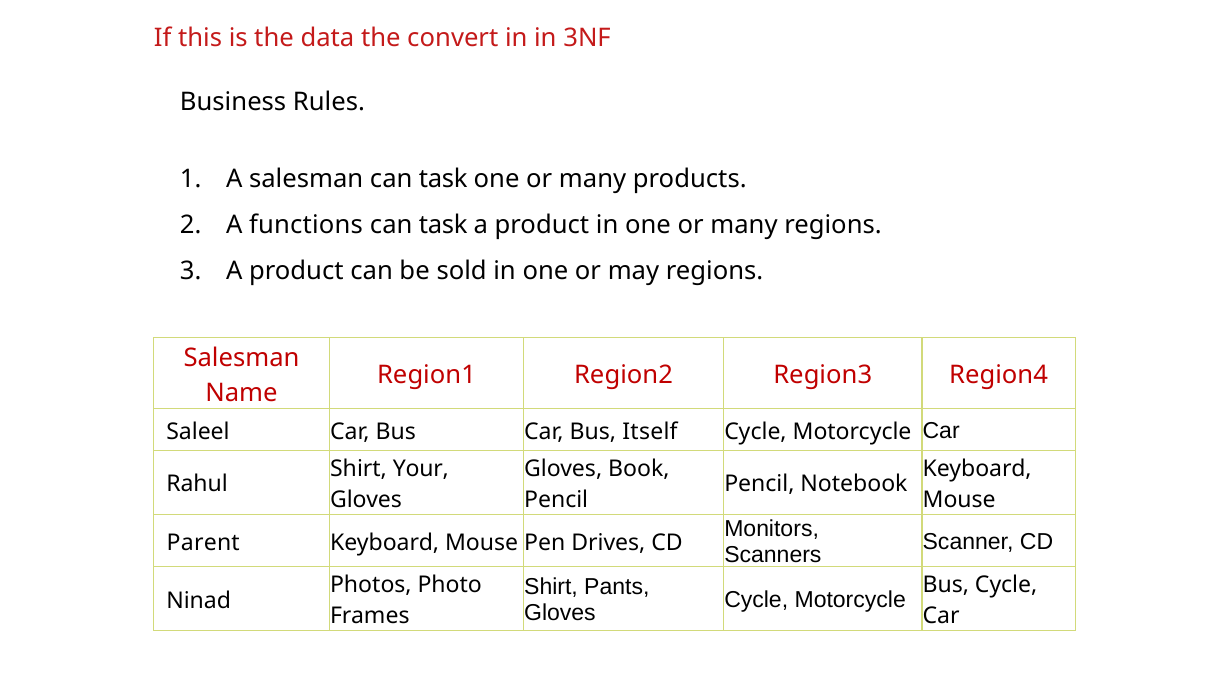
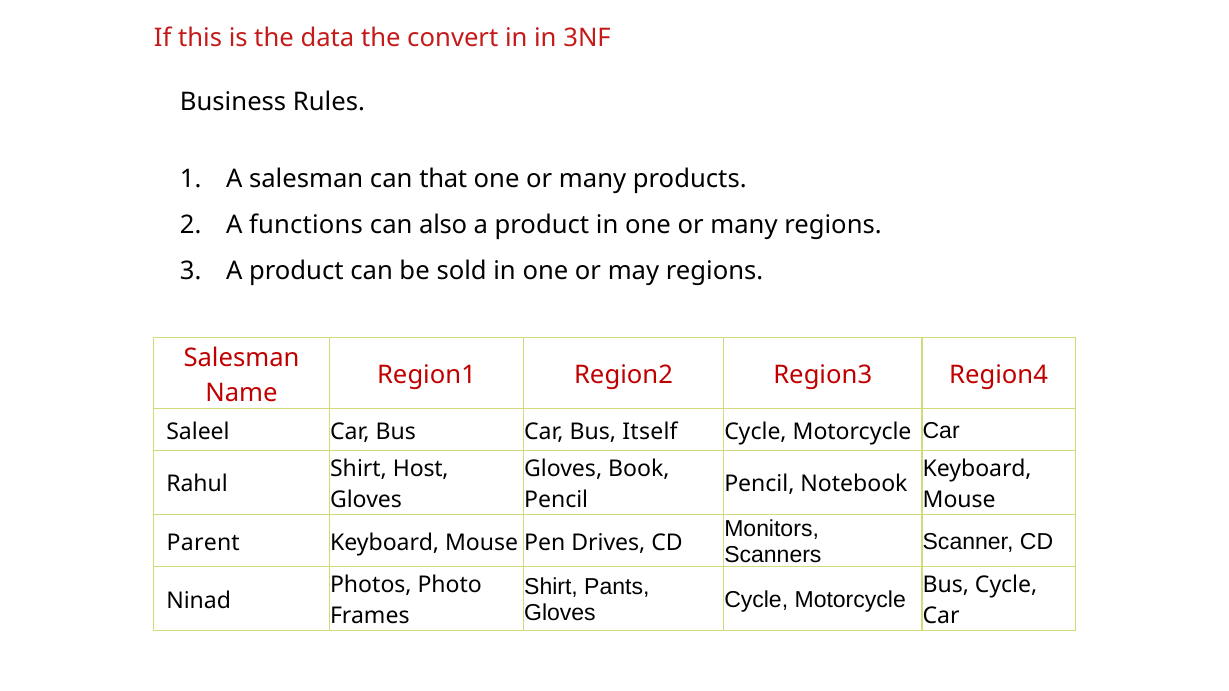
salesman can task: task -> that (443, 179)
task: task -> also (443, 226)
Your: Your -> Host (421, 469)
